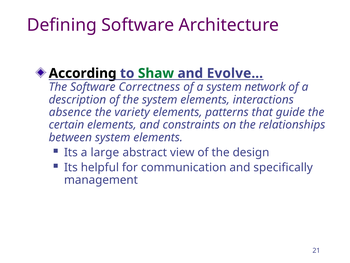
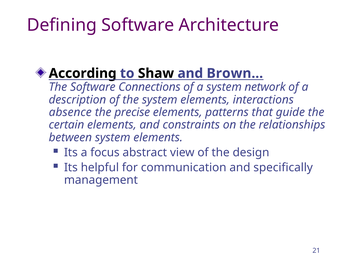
Shaw colour: green -> black (156, 73)
Evolve…: Evolve… -> Brown… (235, 73)
Correctness: Correctness -> Connections (149, 87)
variety: variety -> precise (132, 112)
large: large -> focus (105, 152)
